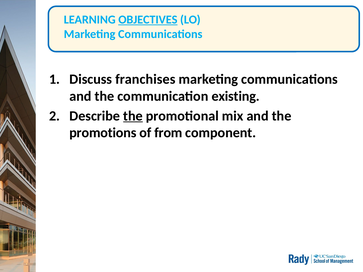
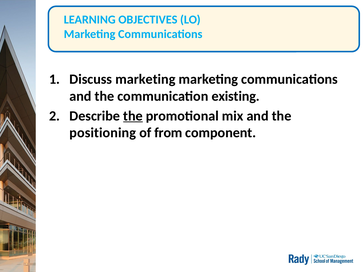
OBJECTIVES underline: present -> none (148, 20)
Discuss franchises: franchises -> marketing (145, 79)
promotions: promotions -> positioning (103, 133)
